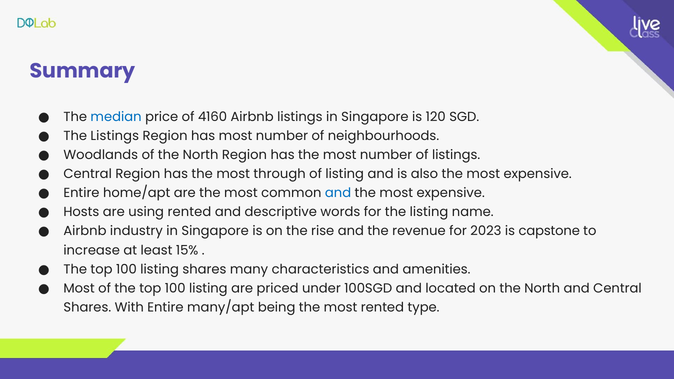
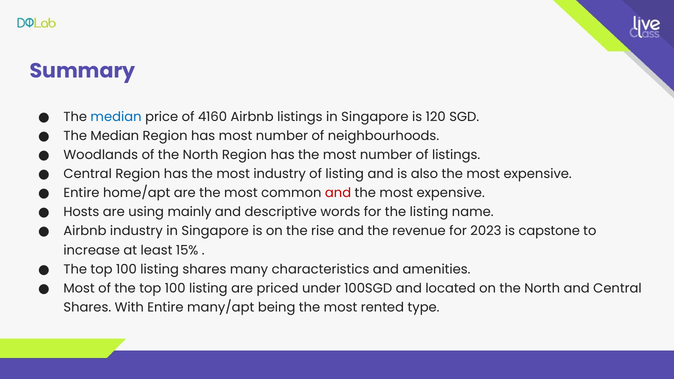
Listings: Listings -> Median (115, 136)
most through: through -> industry (280, 174)
and colour: blue -> red (338, 193)
using rented: rented -> mainly (190, 212)
